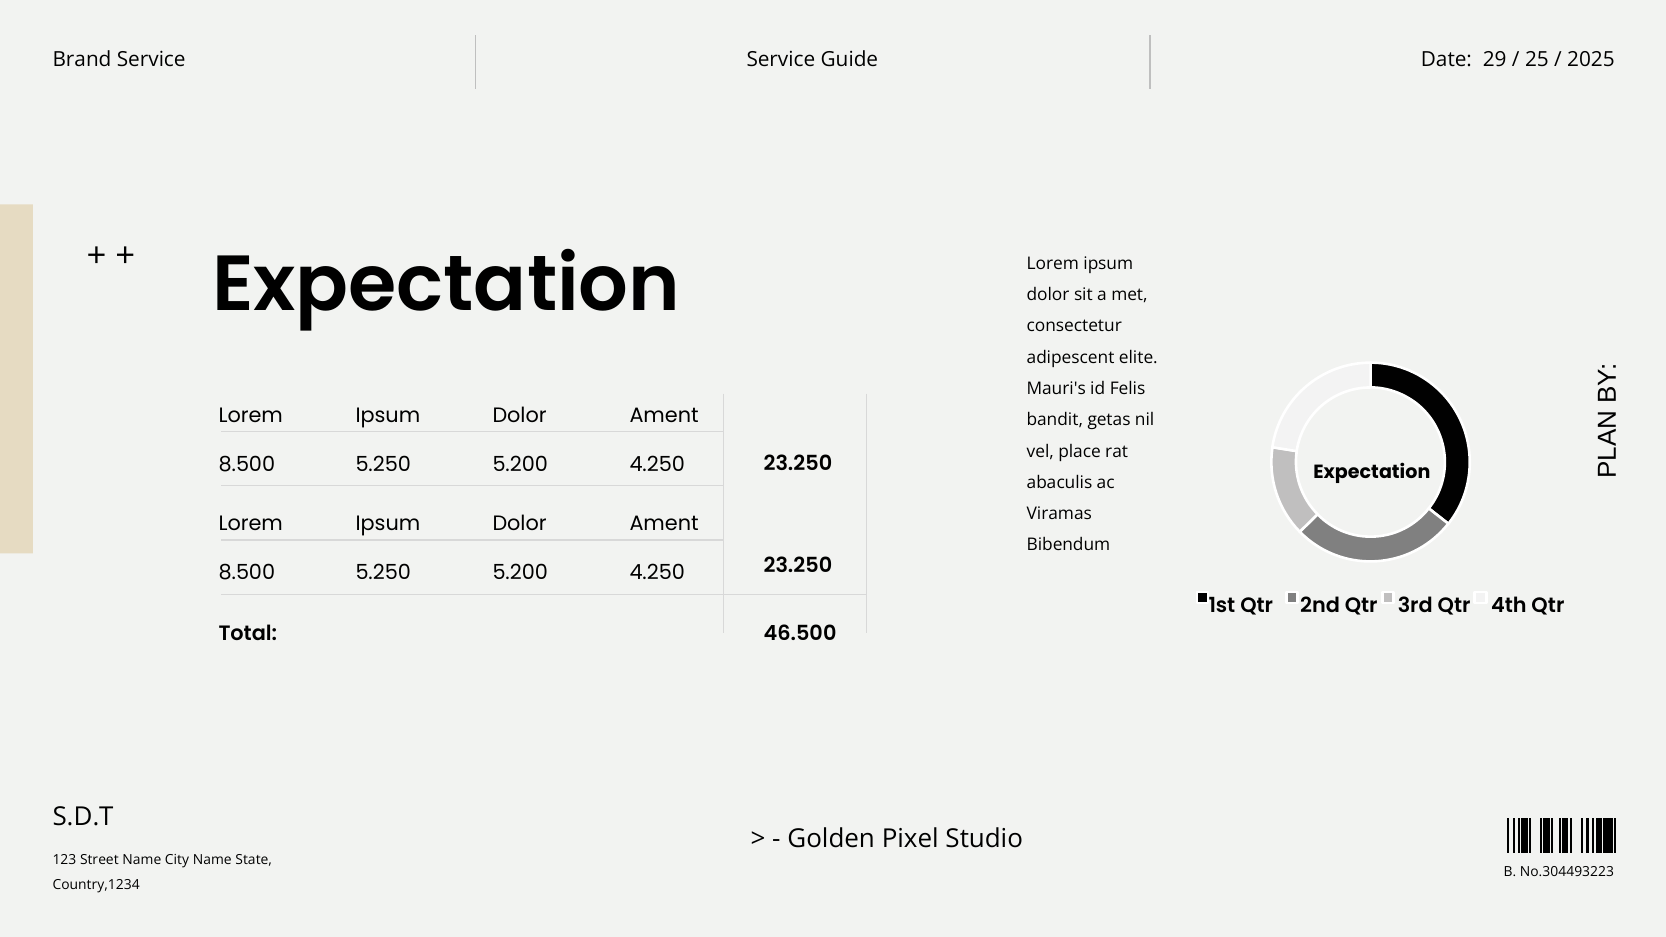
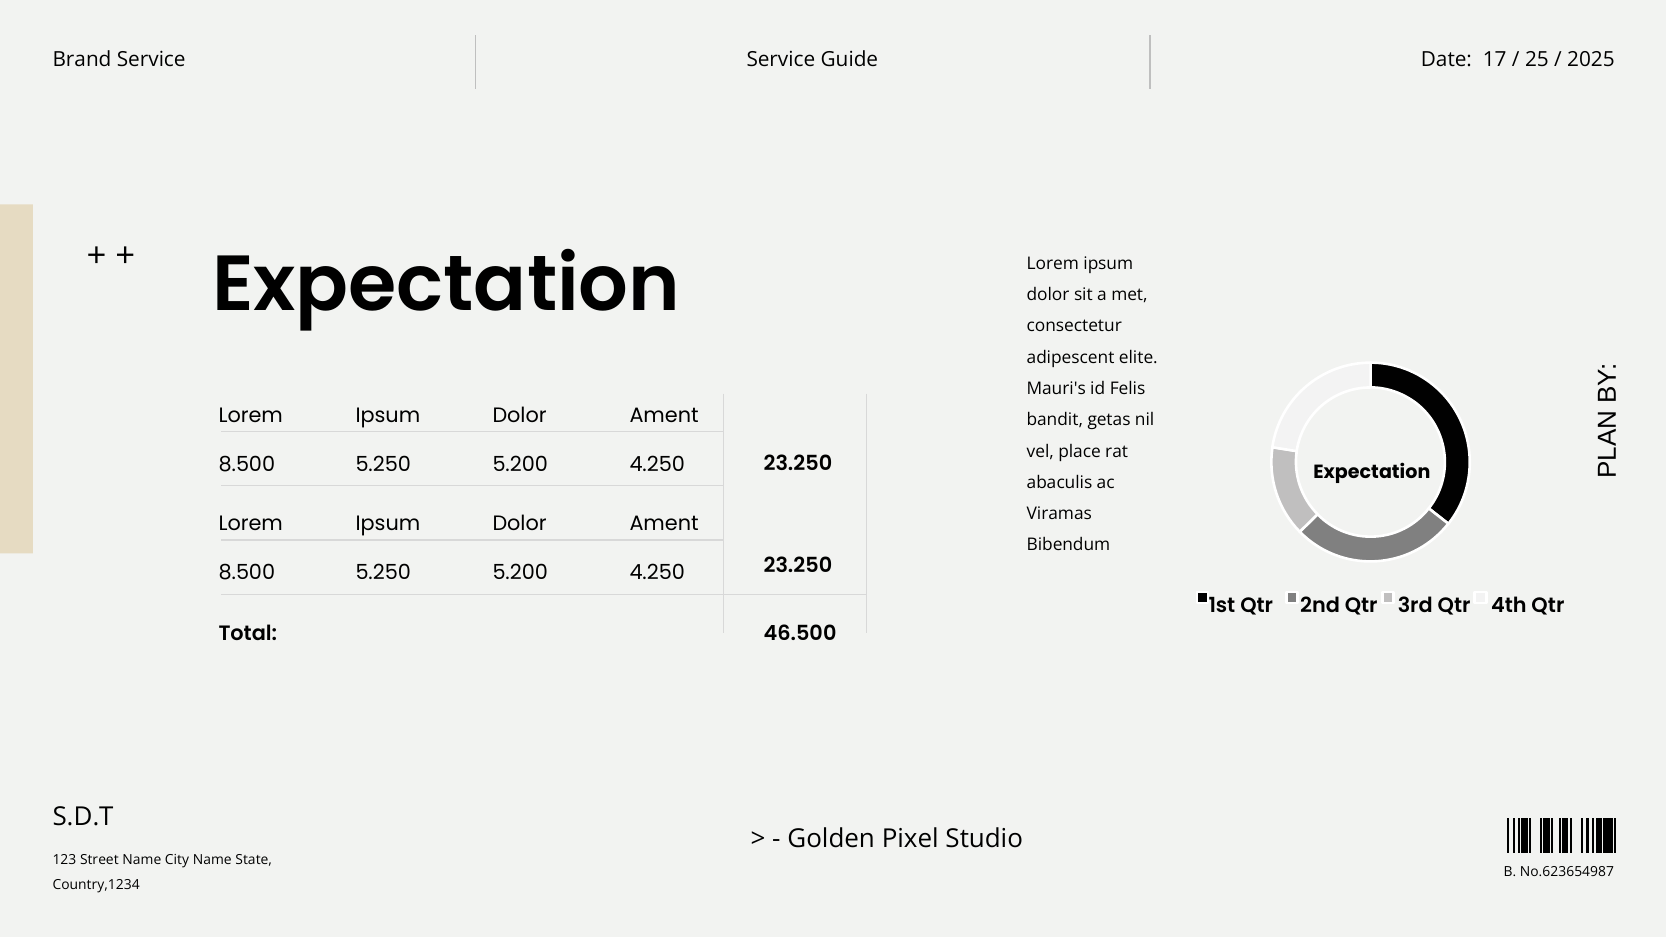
29: 29 -> 17 (1495, 60)
No.304493223: No.304493223 -> No.623654987 (1567, 872)
